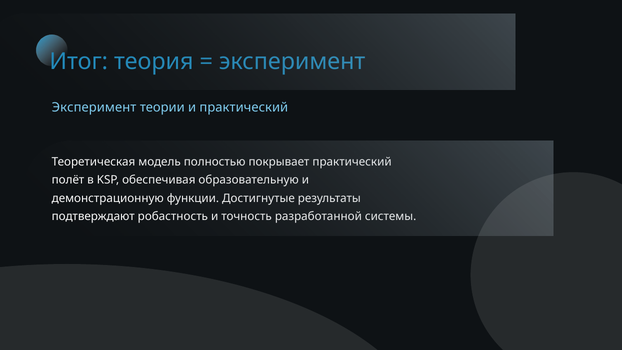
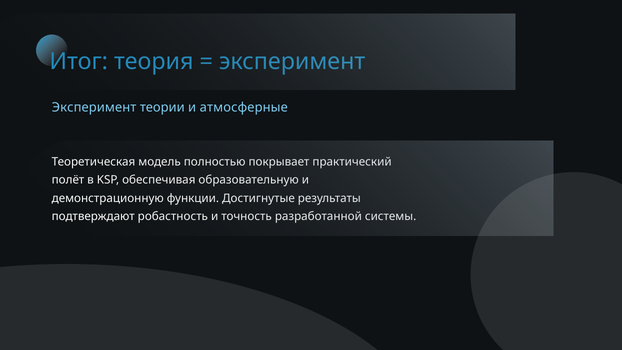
и практический: практический -> атмосферные (244, 108)
